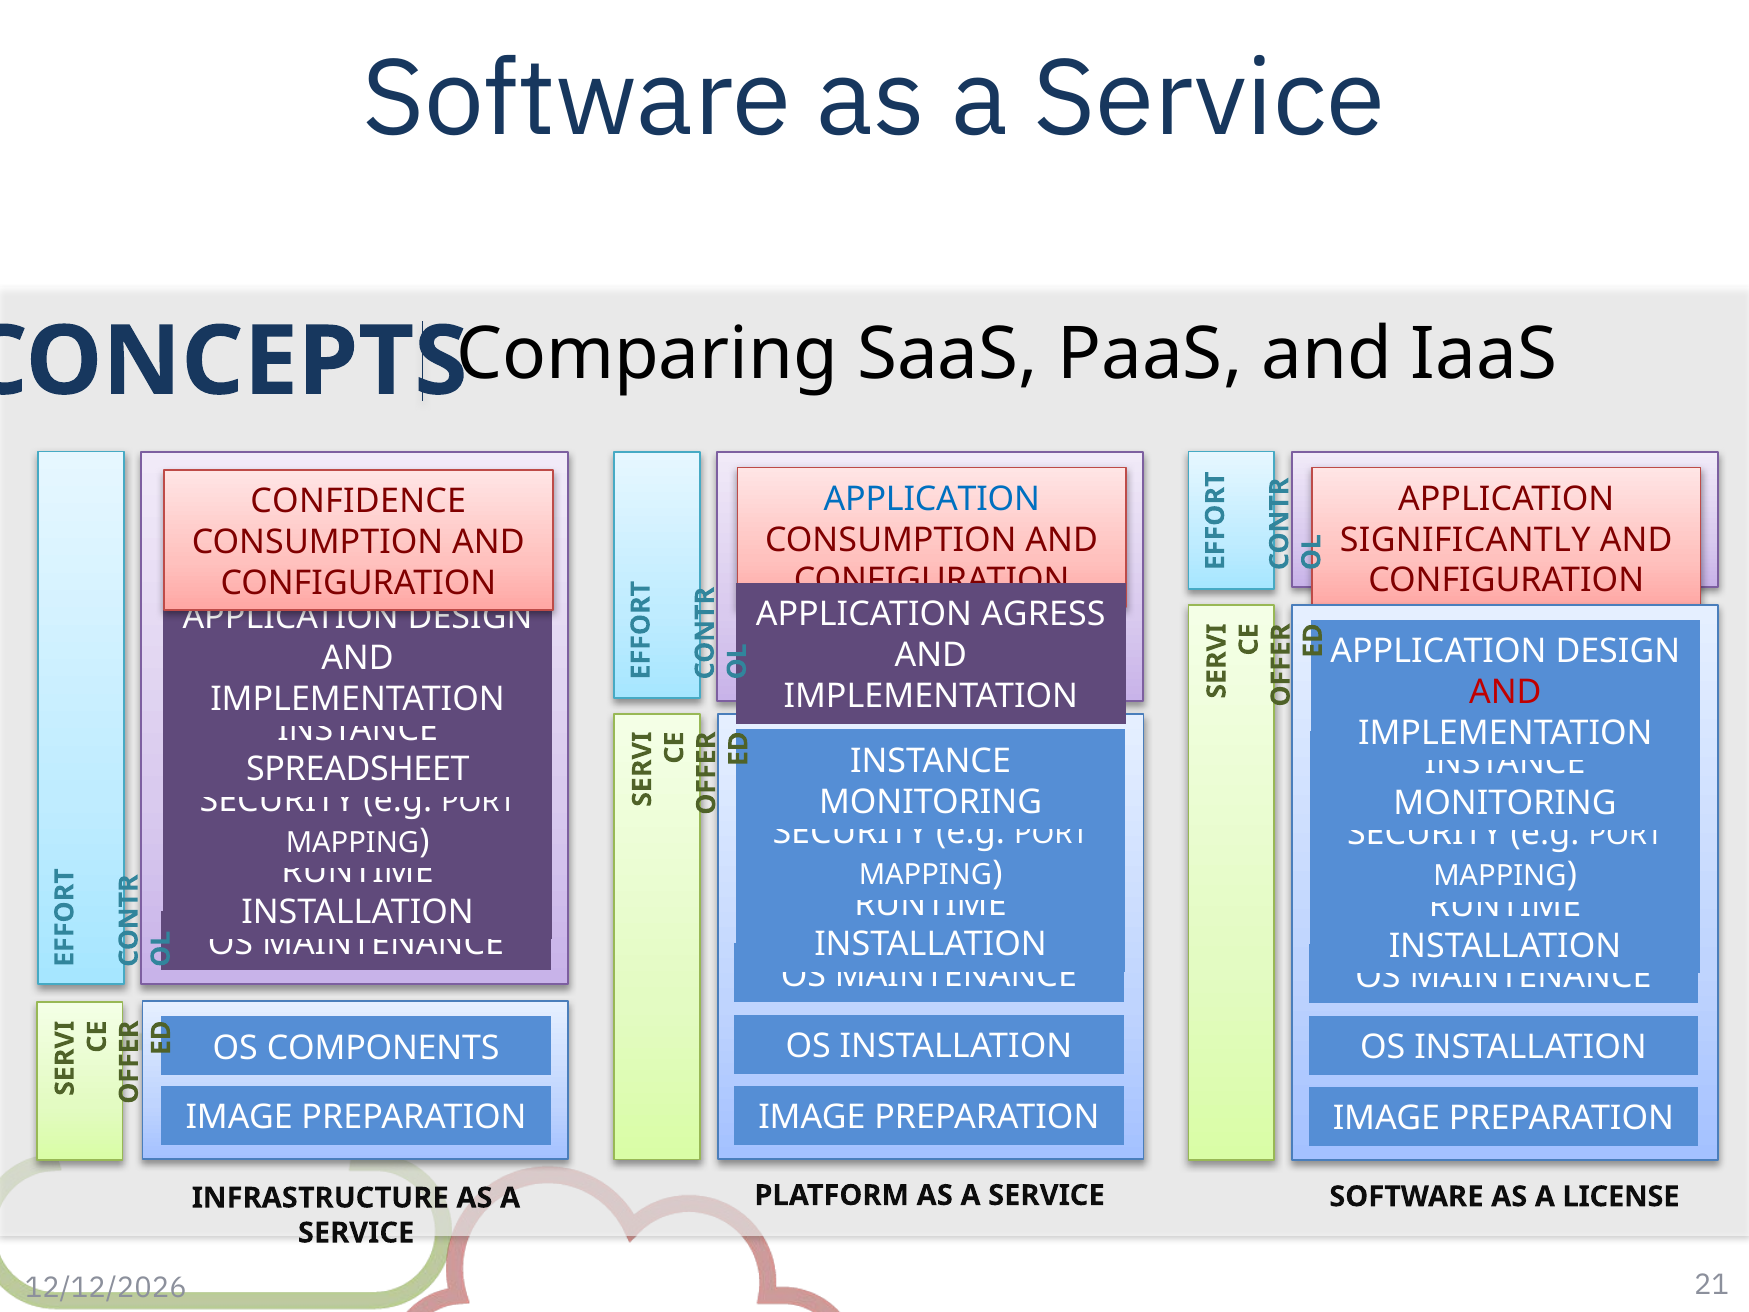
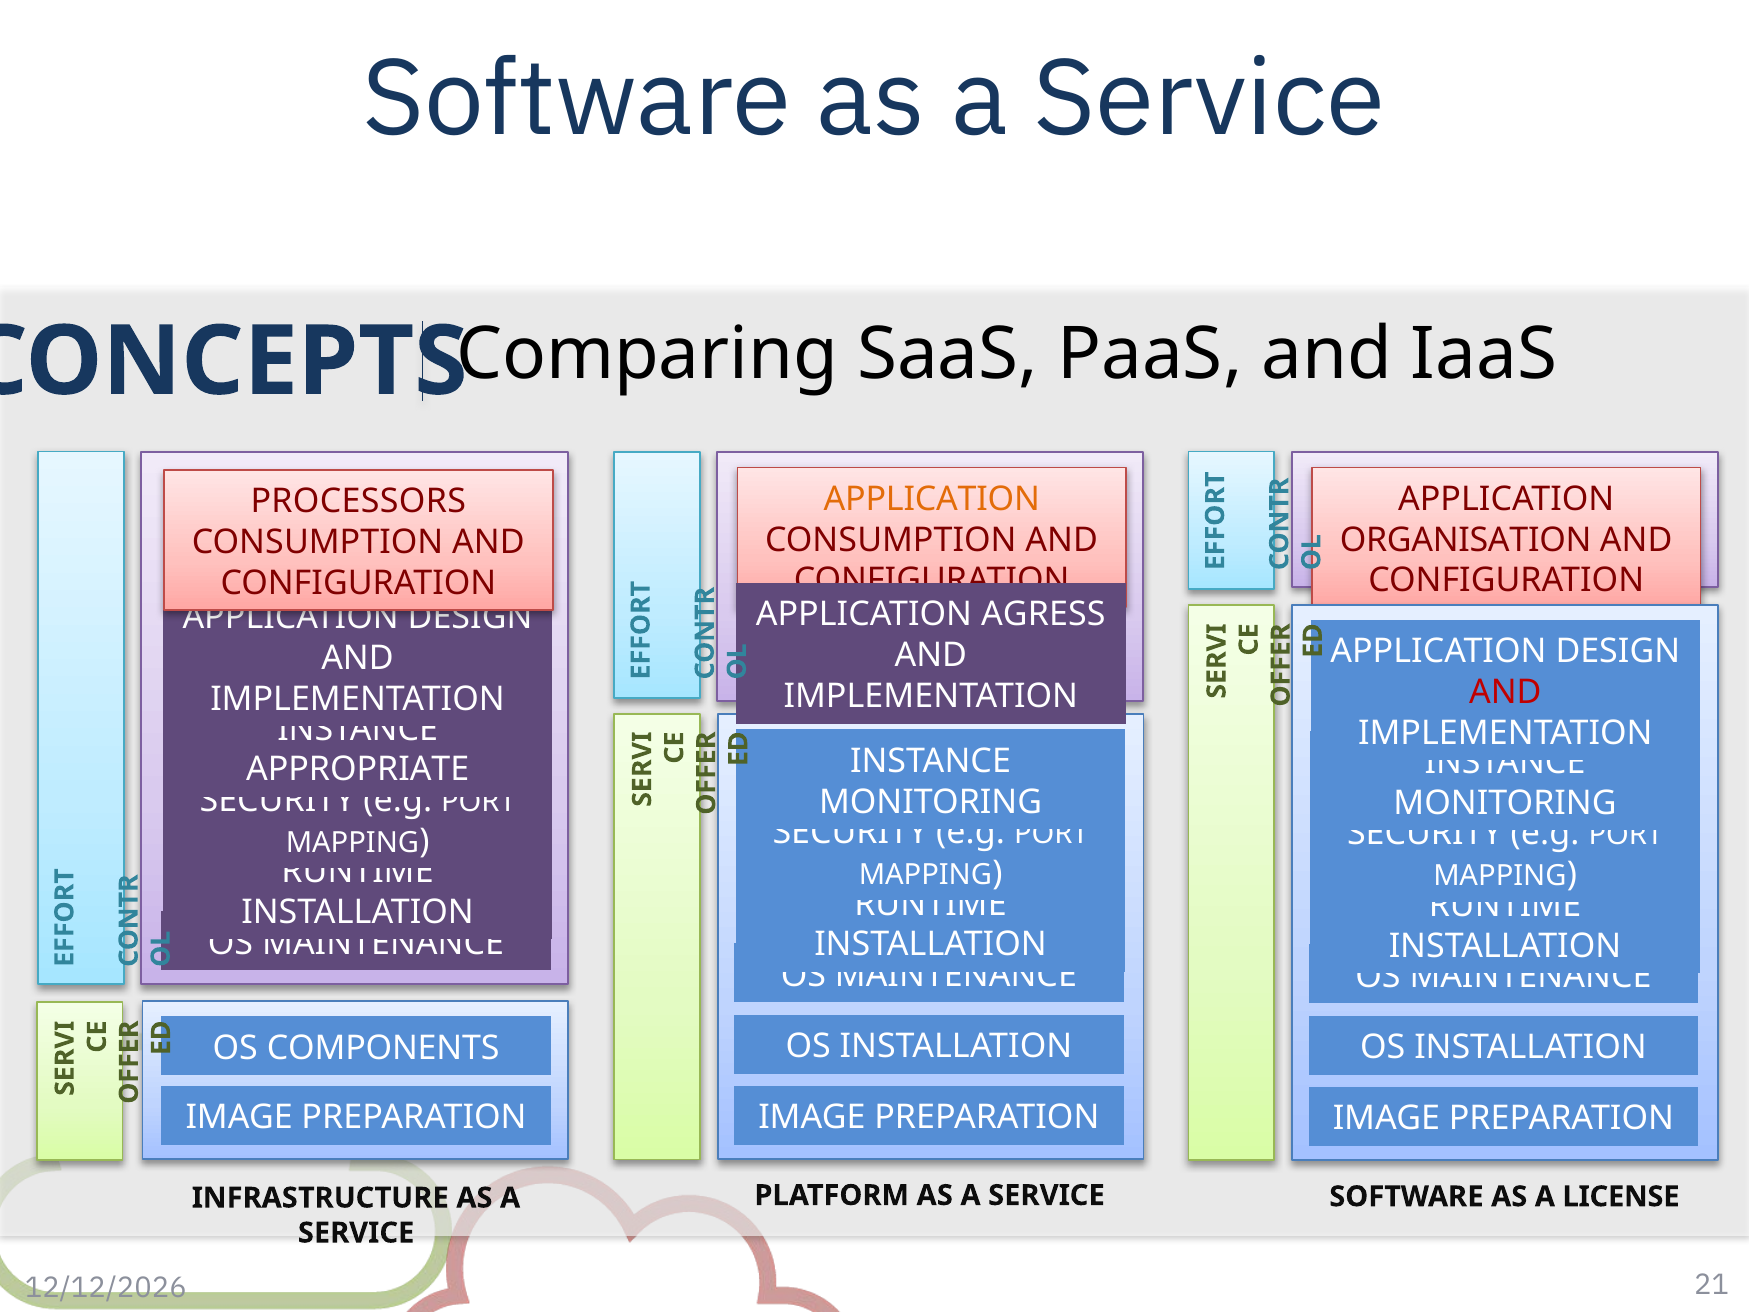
APPLICATION colour: blue -> orange (932, 499)
CONFIDENCE: CONFIDENCE -> PROCESSORS (358, 501)
SIGNIFICANTLY: SIGNIFICANTLY -> ORGANISATION (1466, 540)
SPREADSHEET: SPREADSHEET -> APPROPRIATE (358, 770)
